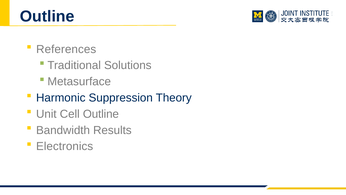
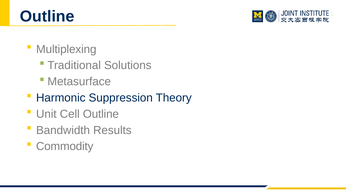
References: References -> Multiplexing (66, 49)
Electronics: Electronics -> Commodity (65, 146)
